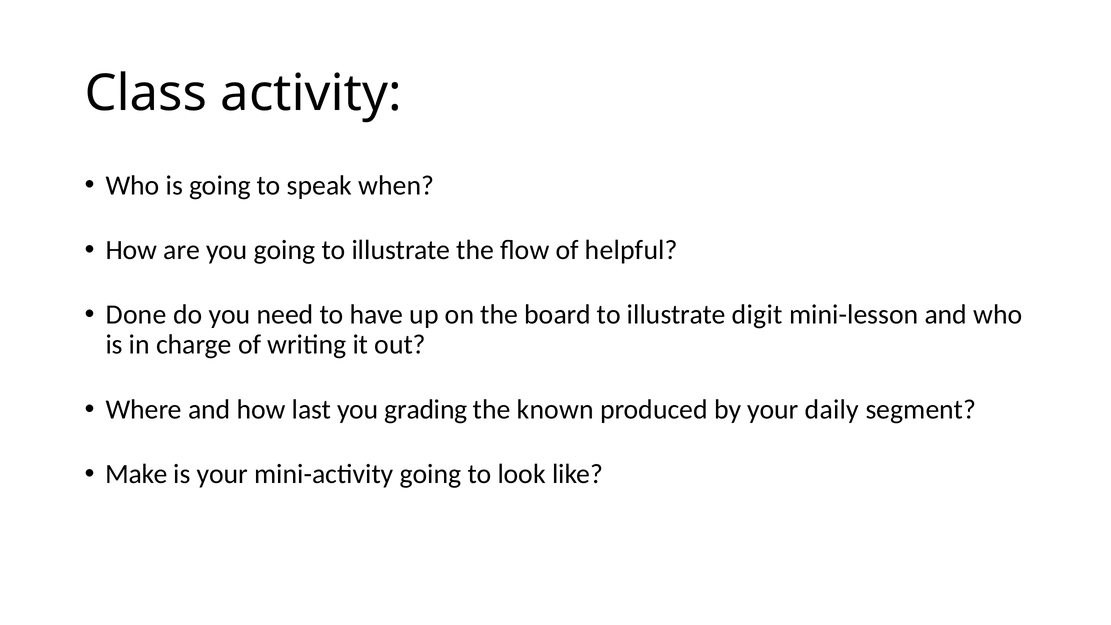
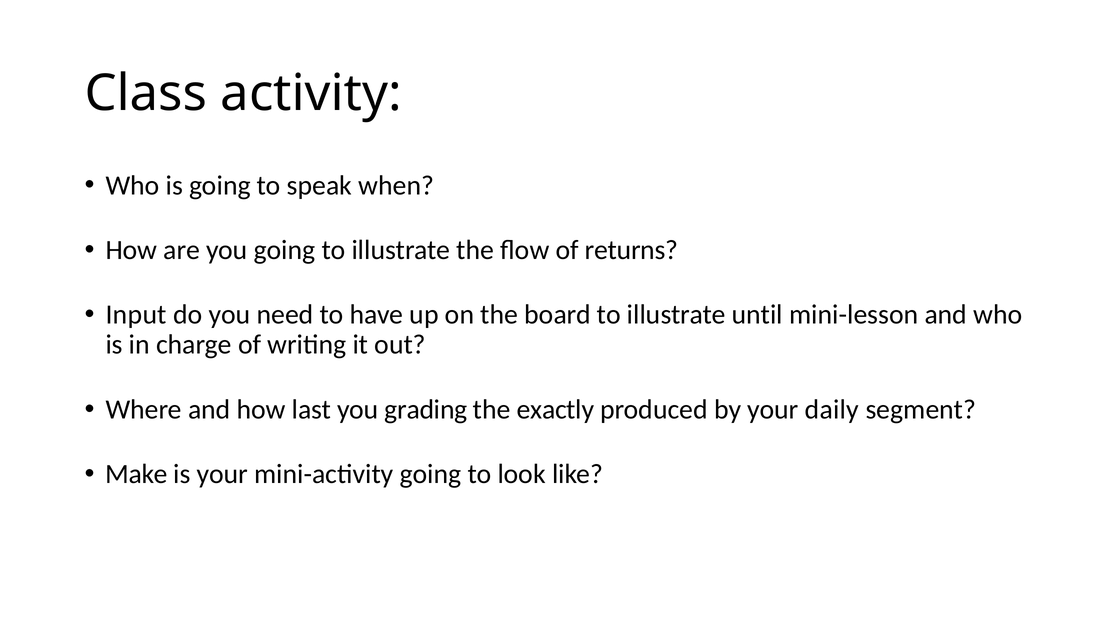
helpful: helpful -> returns (632, 250)
Done: Done -> Input (136, 315)
digit: digit -> until (757, 315)
known: known -> exactly (555, 409)
